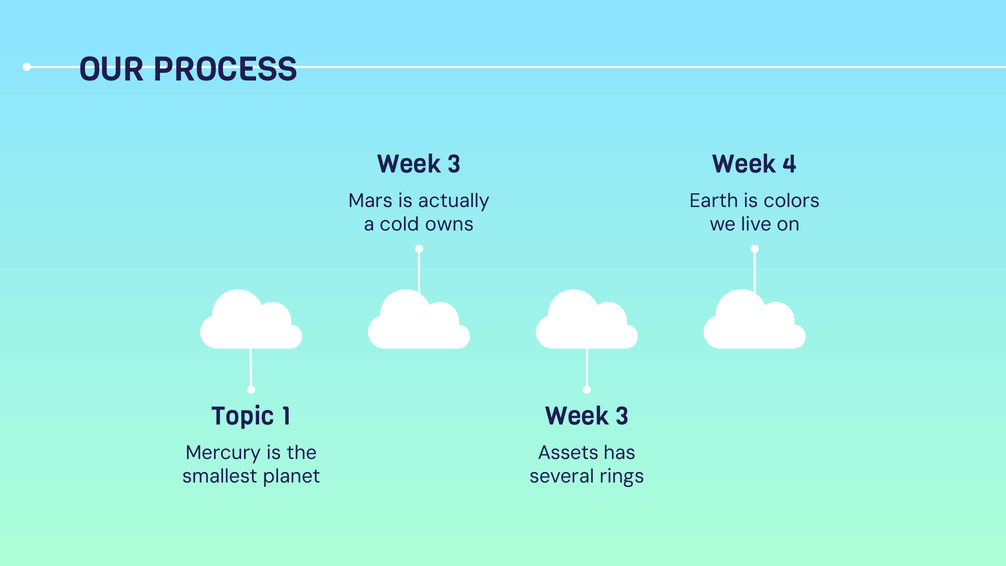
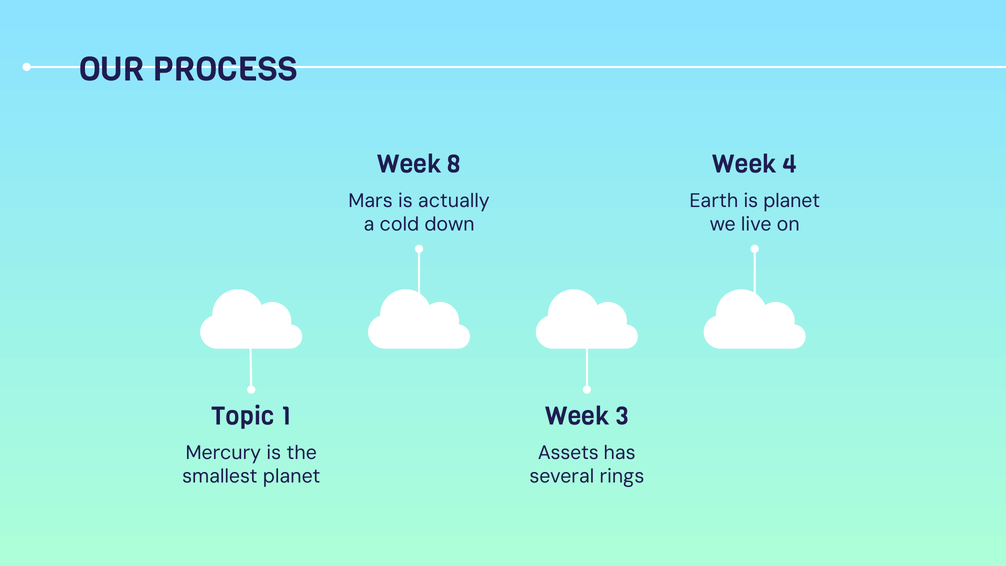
3: 3 -> 8 (454, 165)
is colors: colors -> planet (792, 201)
owns: owns -> down (450, 224)
